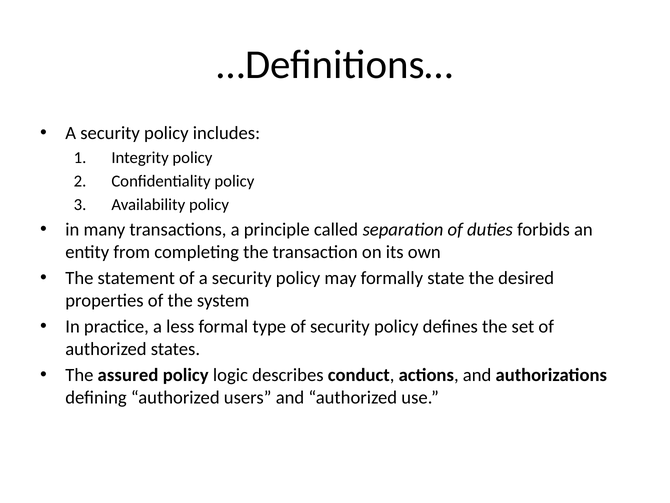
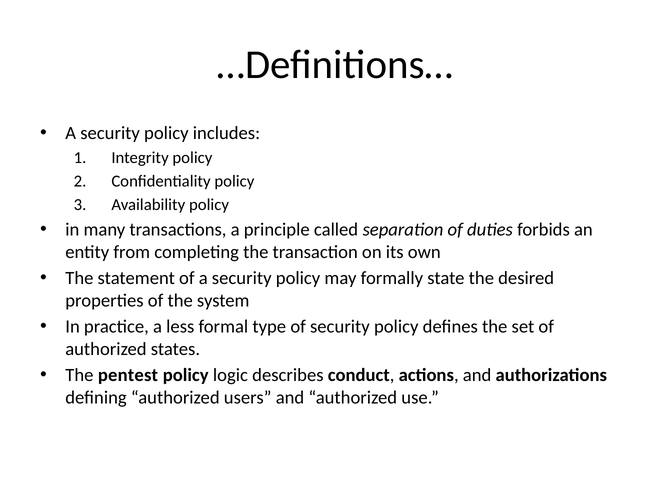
assured: assured -> pentest (128, 375)
